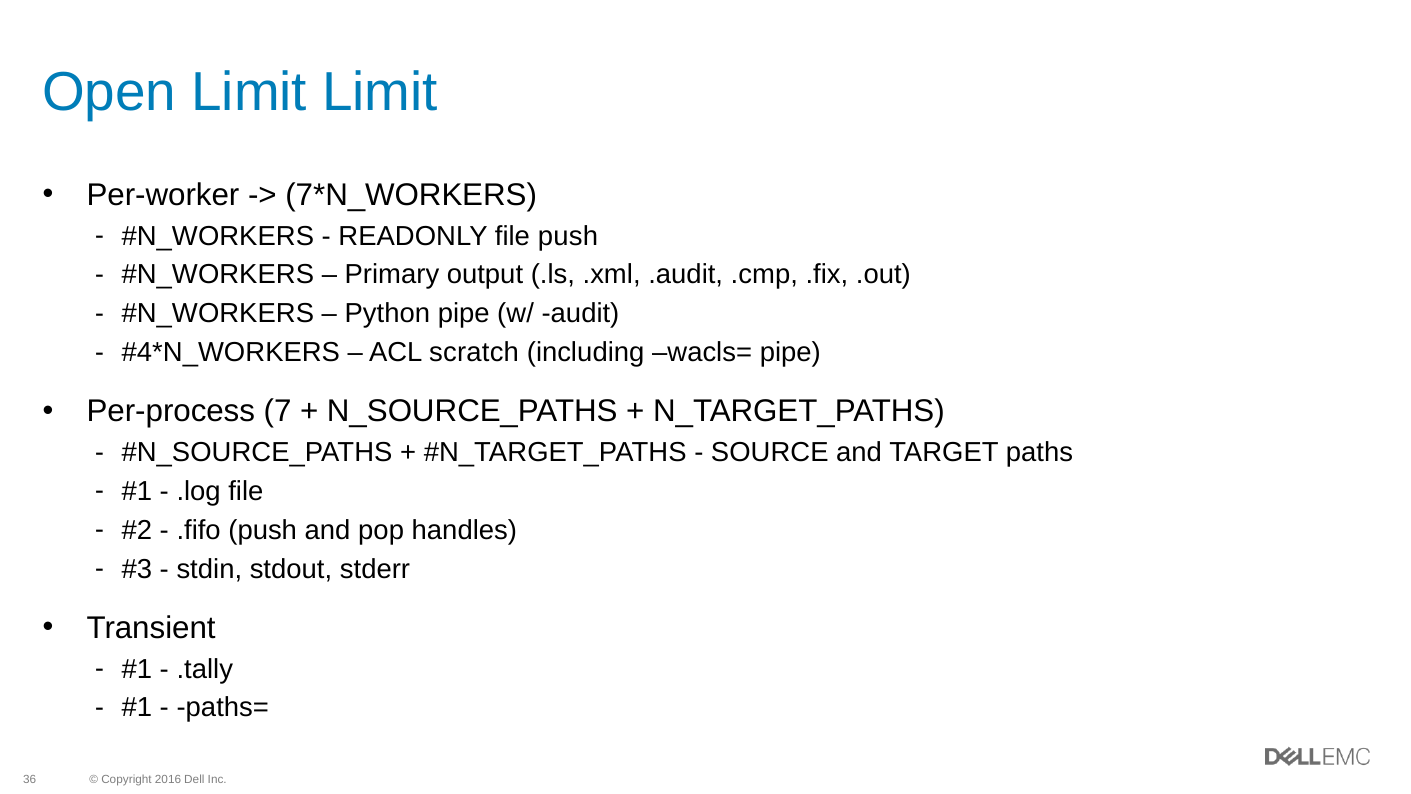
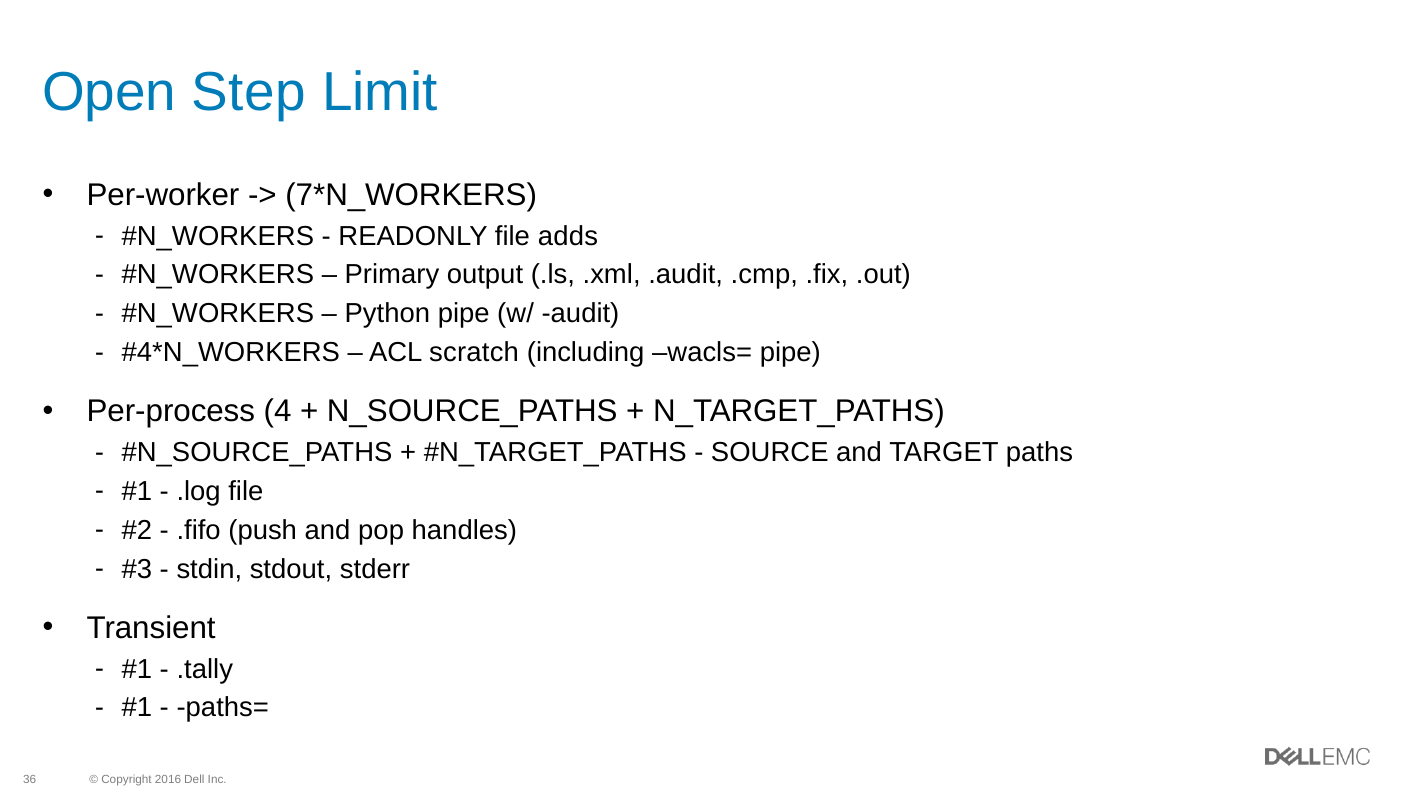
Open Limit: Limit -> Step (249, 92)
file push: push -> adds (568, 236)
7: 7 -> 4 (278, 411)
